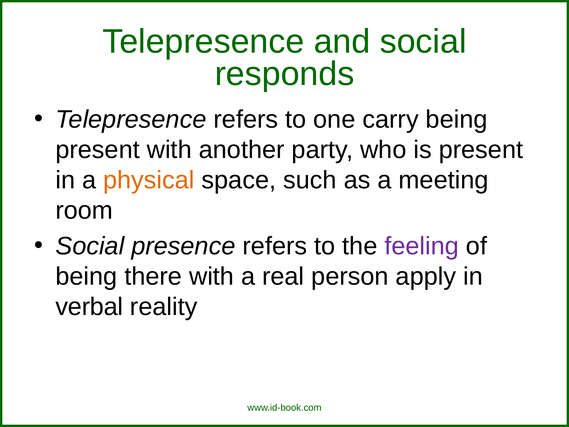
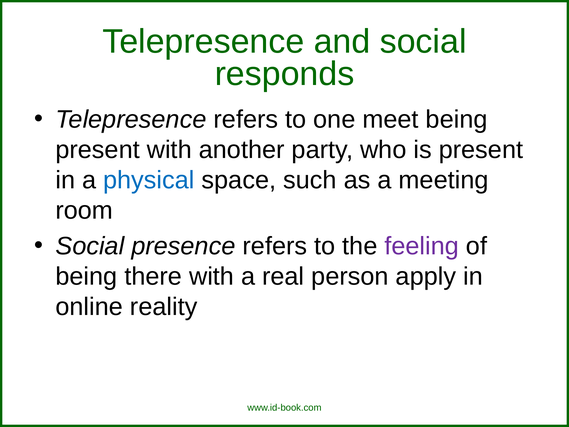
carry: carry -> meet (391, 119)
physical colour: orange -> blue (149, 180)
verbal: verbal -> online (89, 307)
